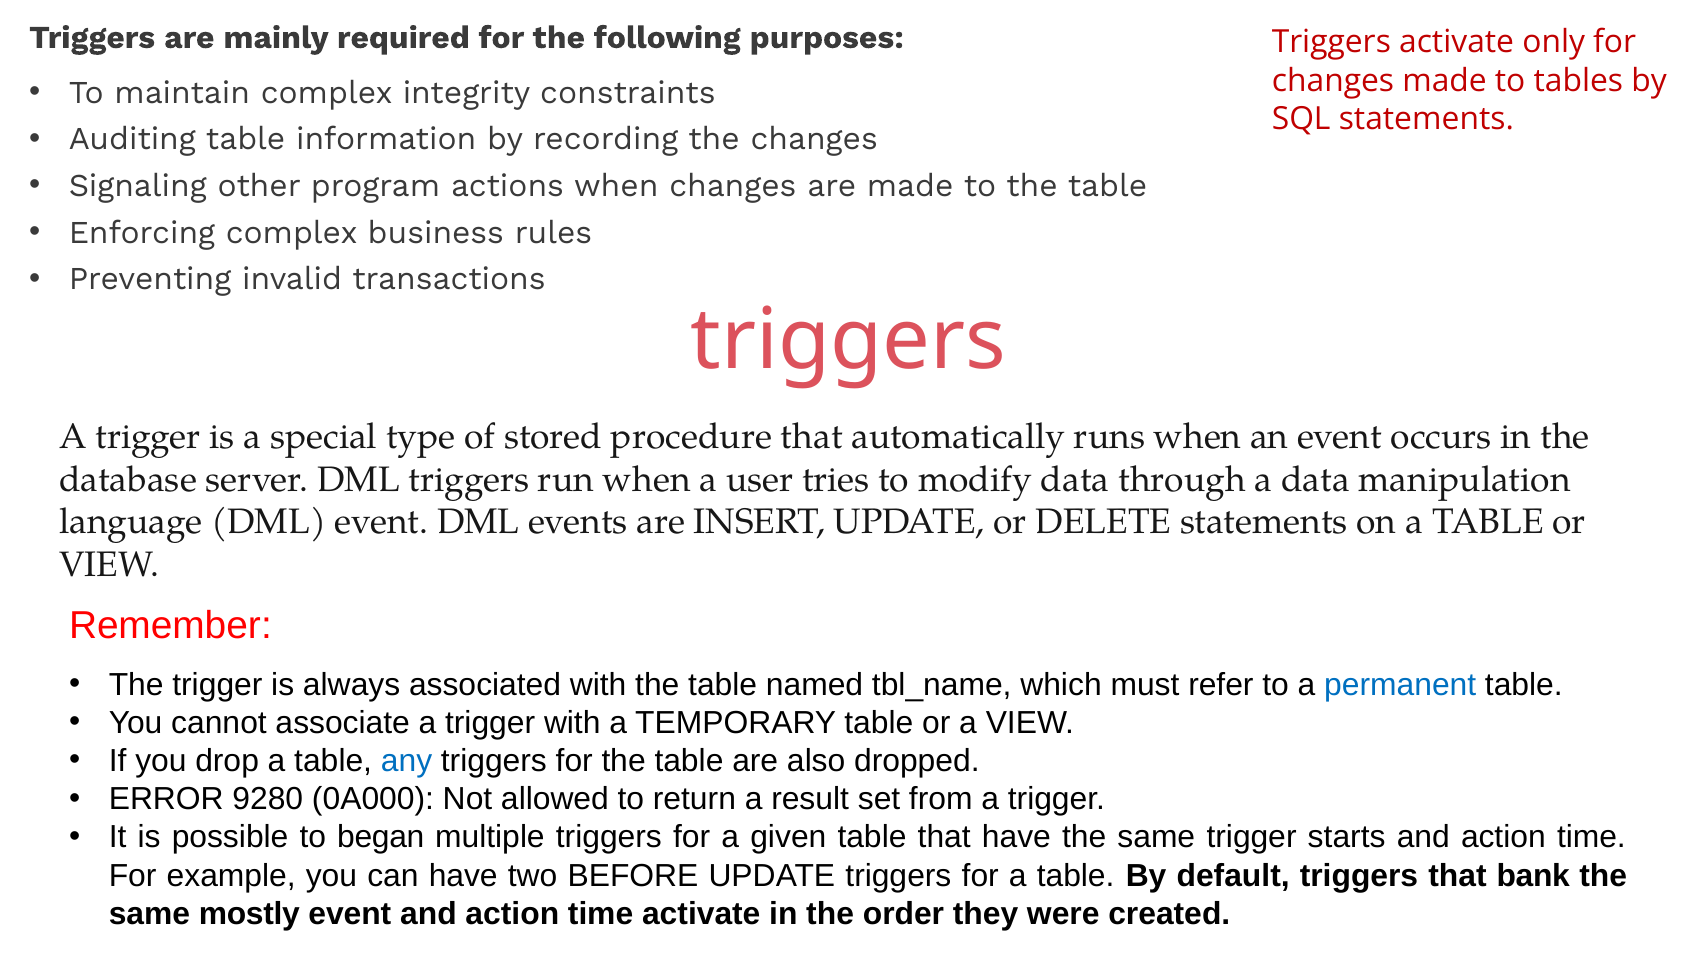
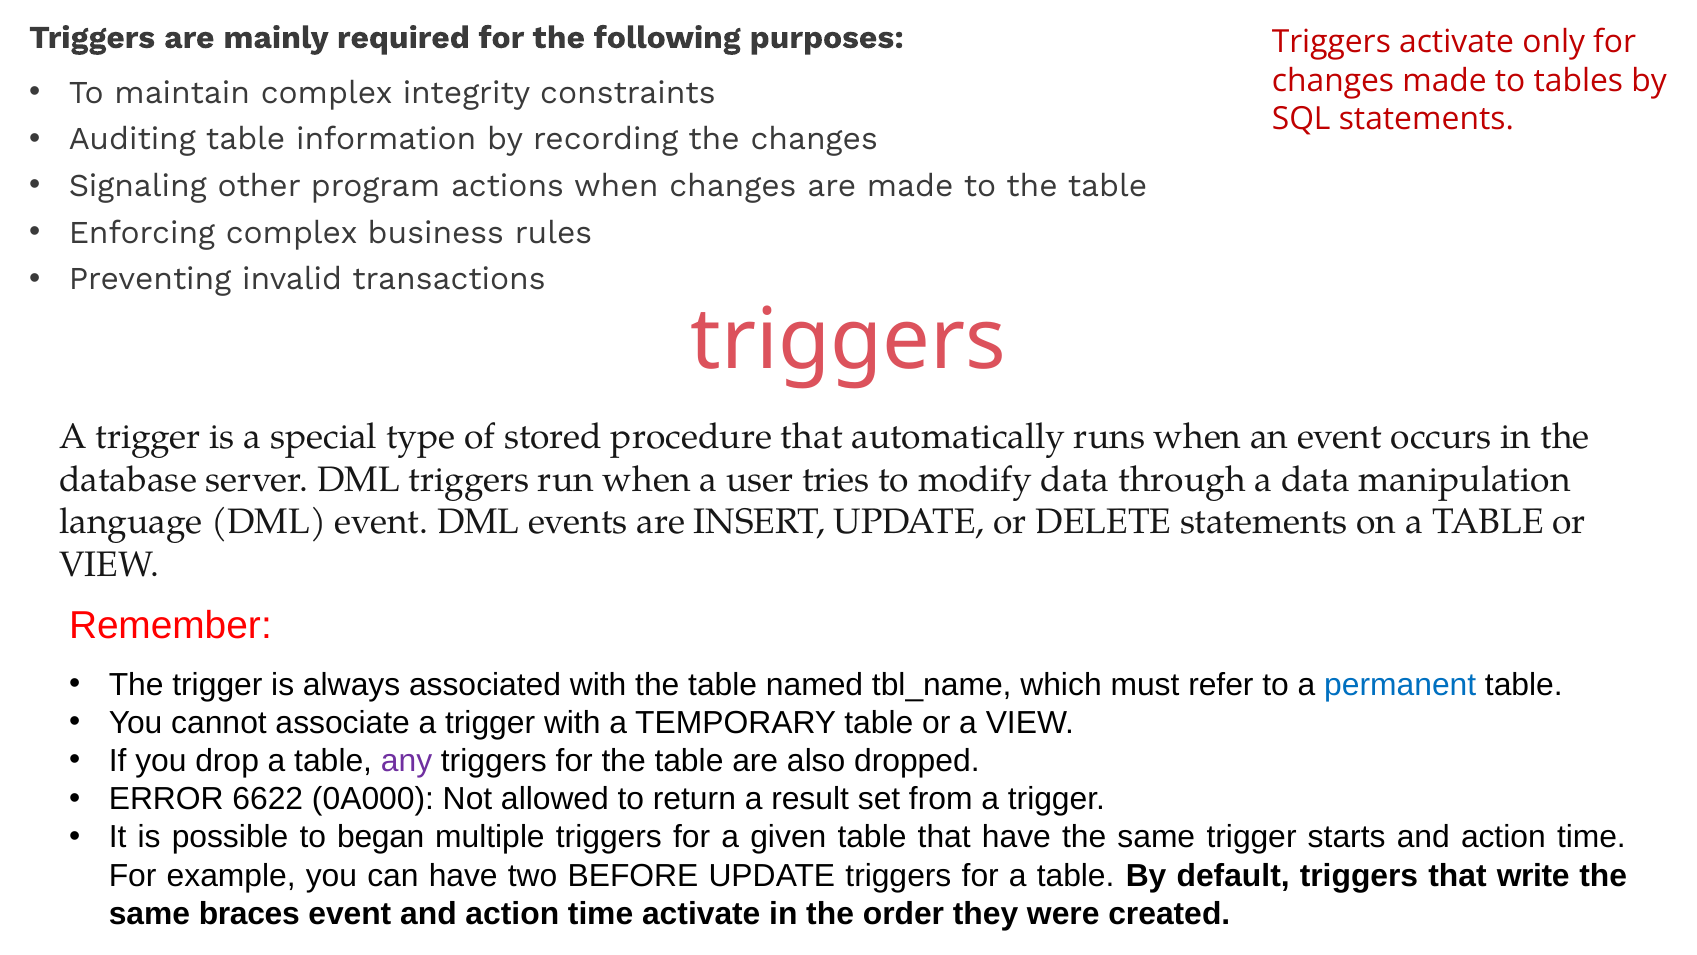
any colour: blue -> purple (407, 761)
9280: 9280 -> 6622 (268, 799)
bank: bank -> write (1533, 875)
mostly: mostly -> braces (249, 913)
